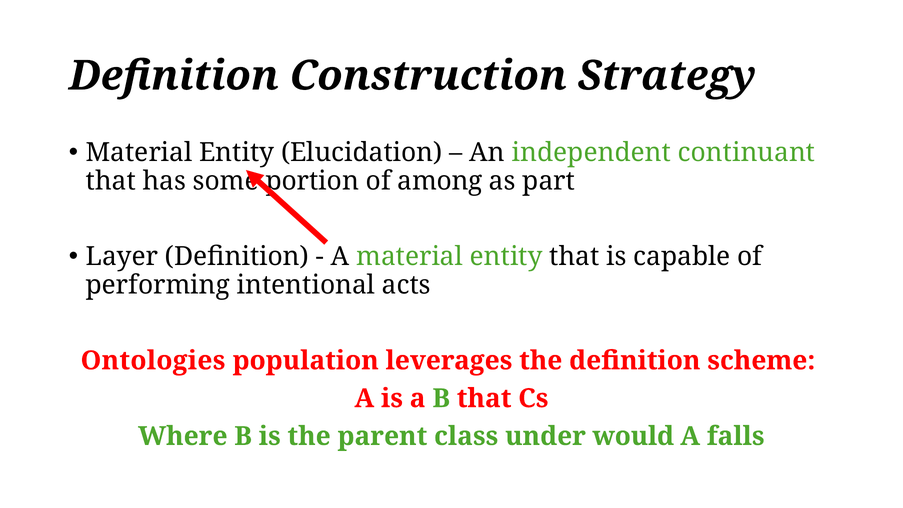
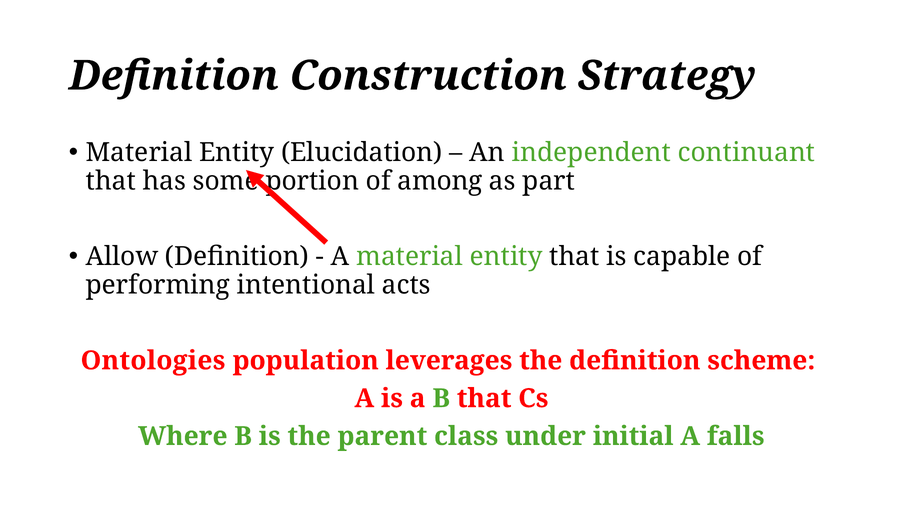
Layer: Layer -> Allow (122, 257)
would: would -> initial (633, 436)
